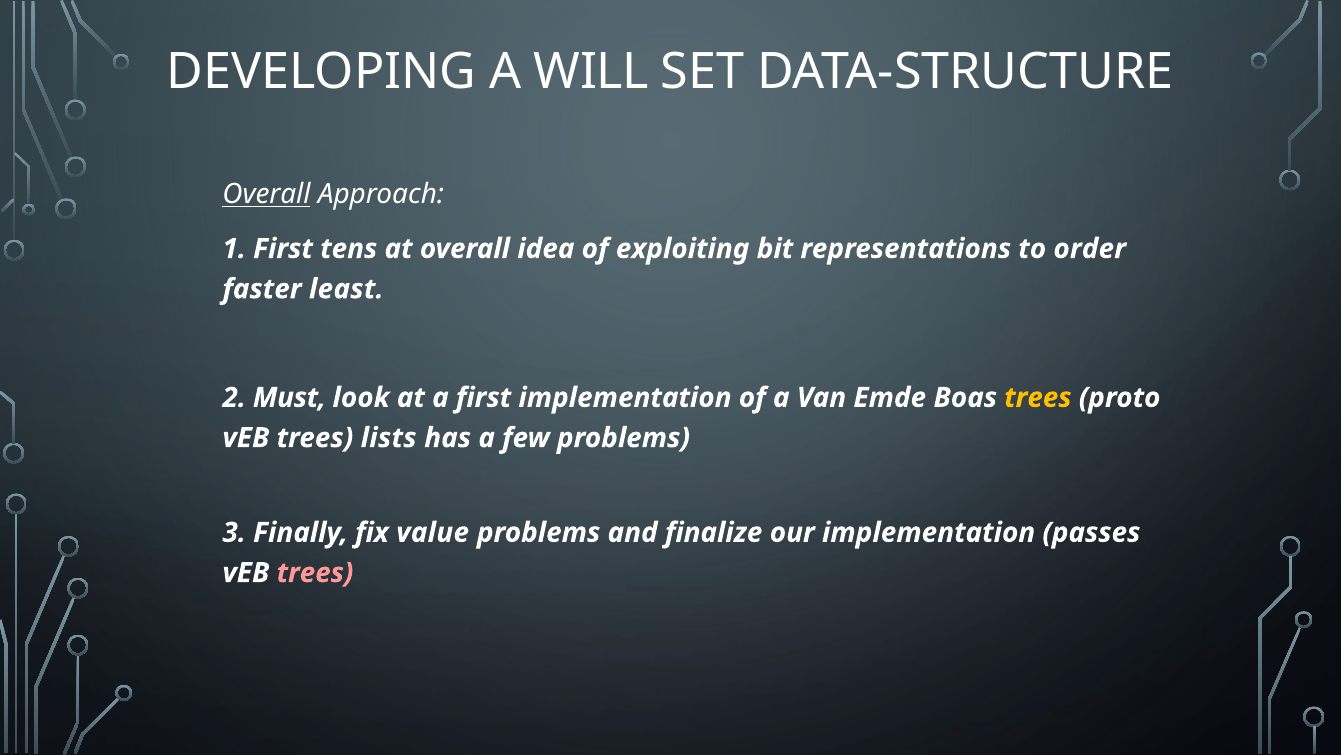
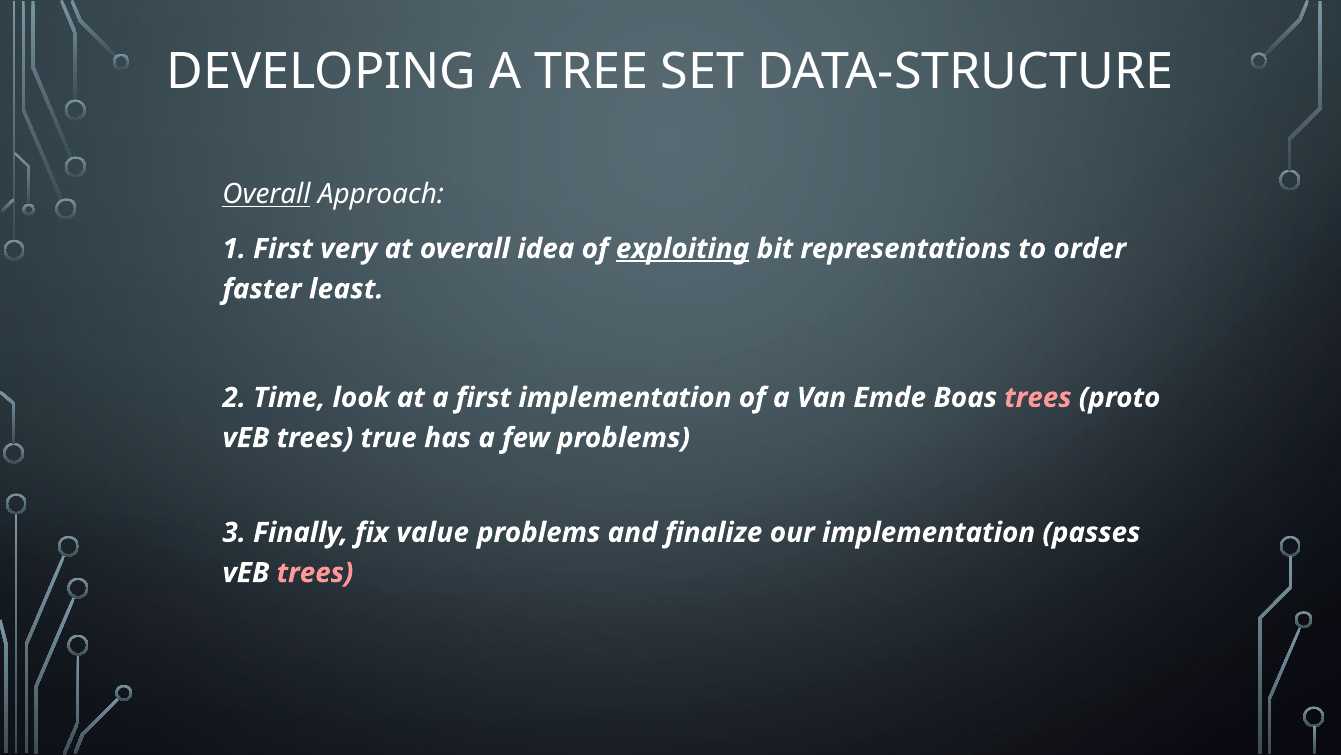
WILL: WILL -> TREE (591, 72)
tens: tens -> very (349, 249)
exploiting underline: none -> present (683, 249)
Must: Must -> Time (289, 397)
trees colour: yellow -> pink (1038, 397)
lists: lists -> true (389, 438)
